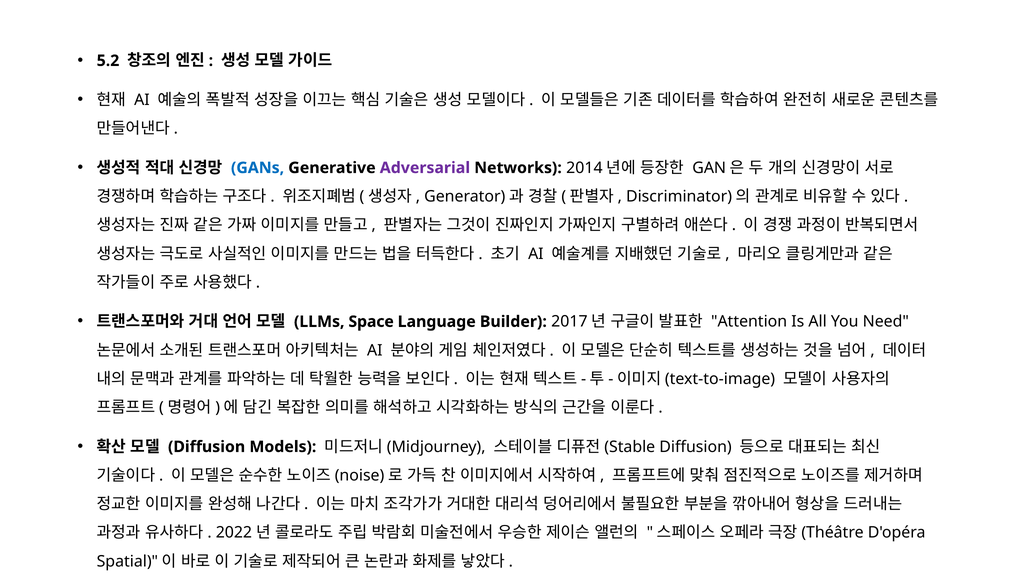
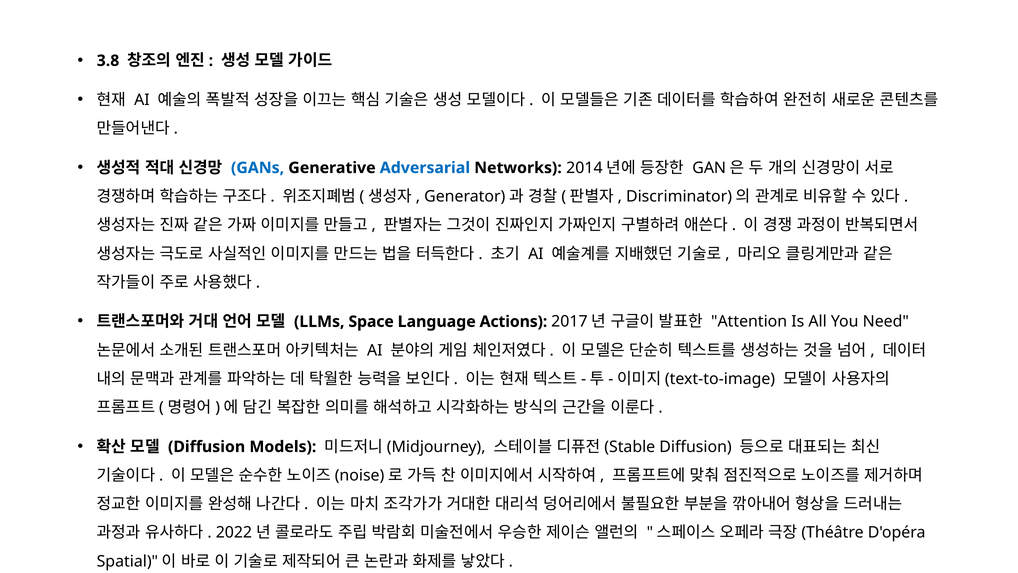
5.2: 5.2 -> 3.8 (108, 61)
Adversarial colour: purple -> blue (425, 168)
Builder: Builder -> Actions (513, 321)
